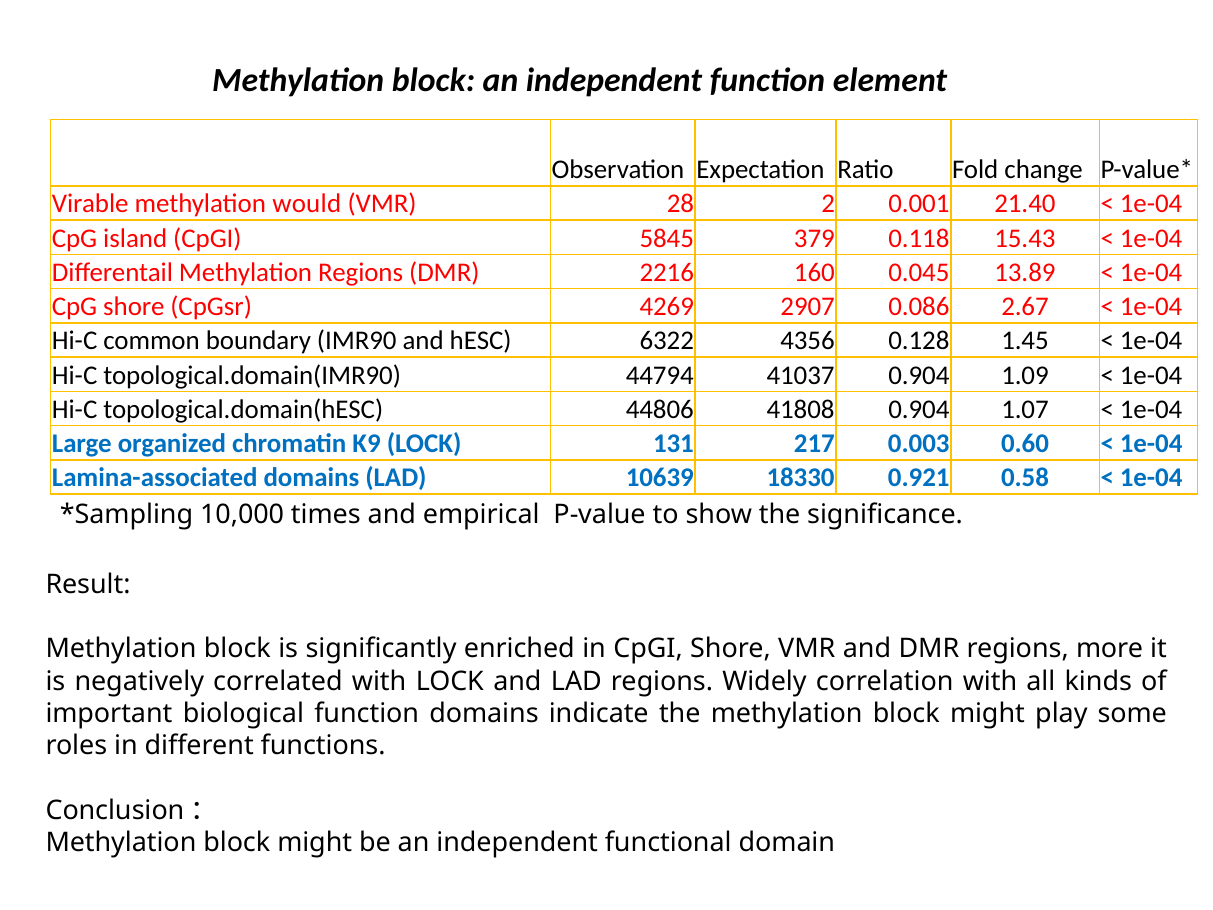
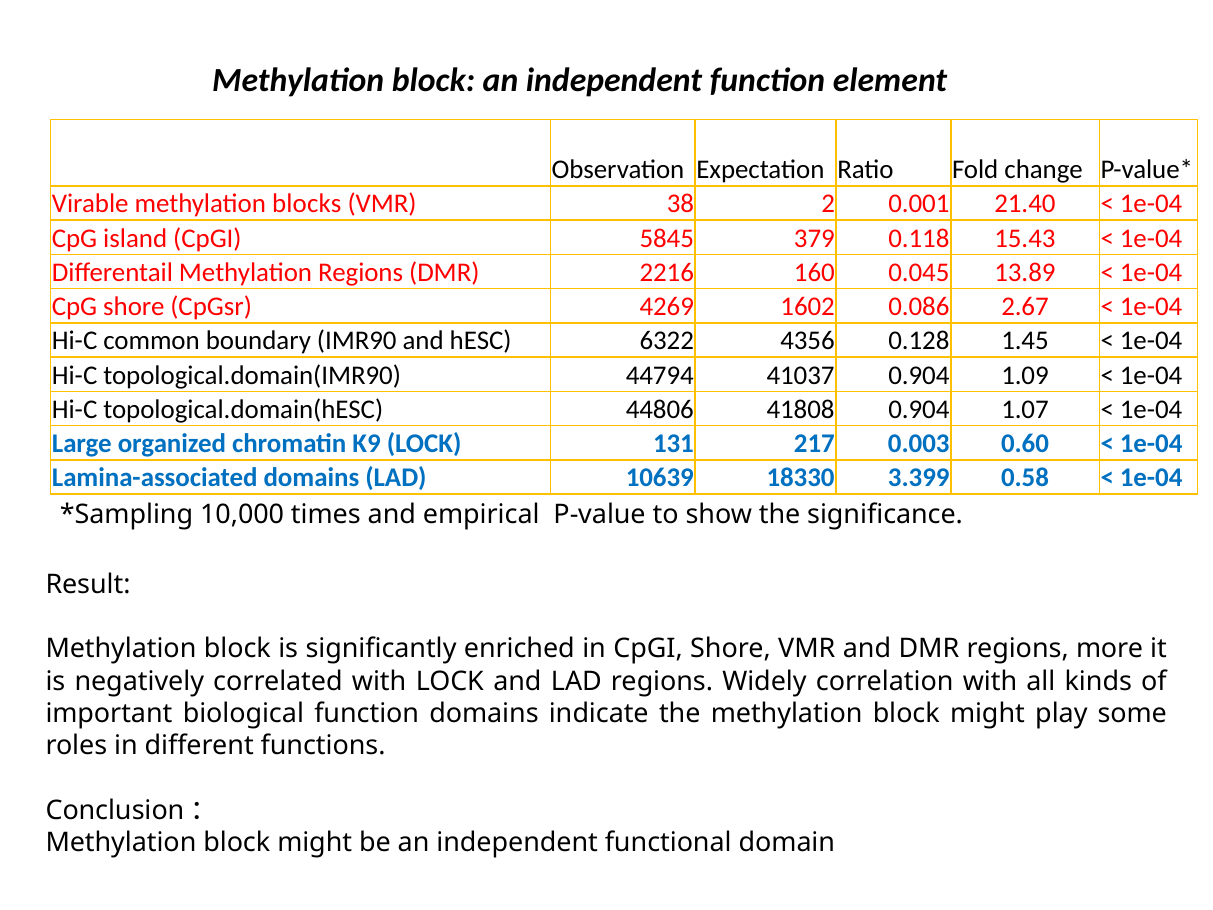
would: would -> blocks (307, 204)
28: 28 -> 38 (681, 204)
2907: 2907 -> 1602 (808, 307)
0.921: 0.921 -> 3.399 (919, 478)
